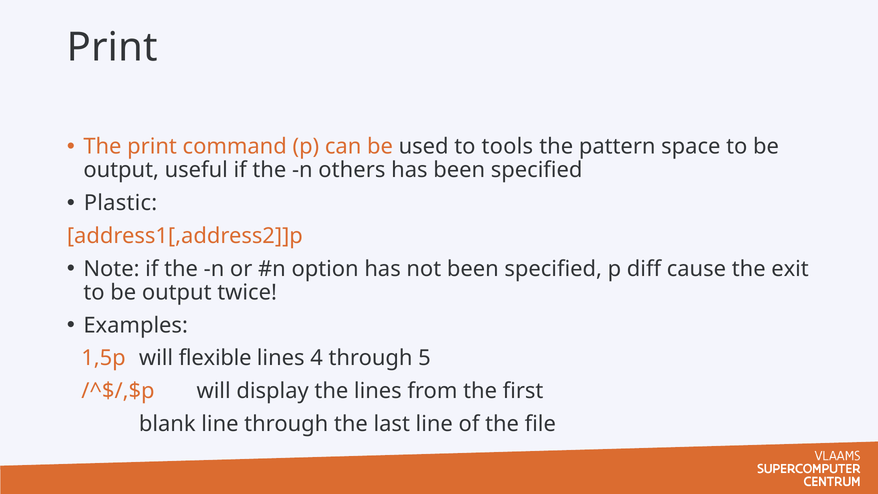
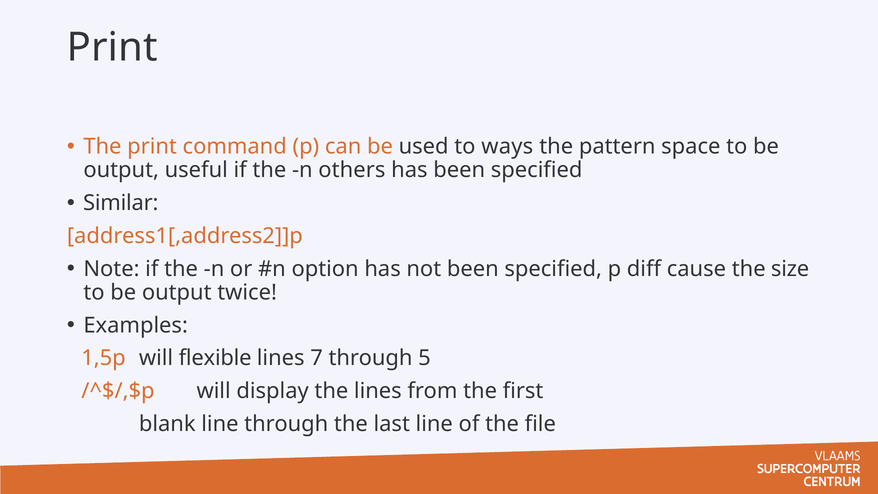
tools: tools -> ways (507, 146)
Plastic: Plastic -> Similar (121, 203)
exit: exit -> size (790, 269)
4: 4 -> 7 (317, 358)
